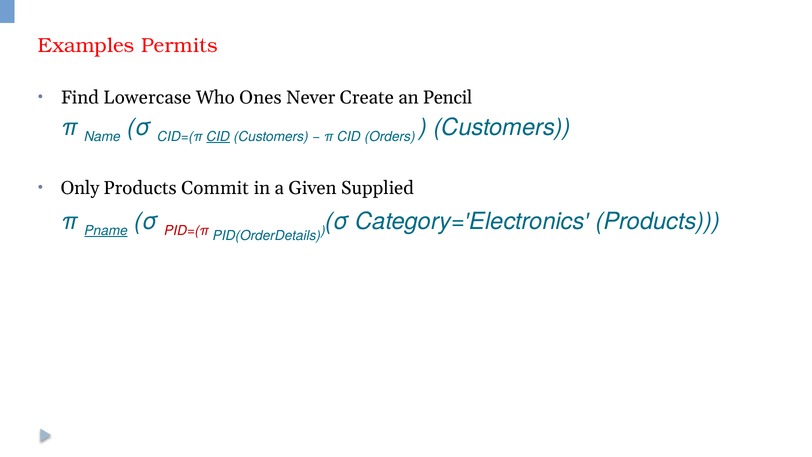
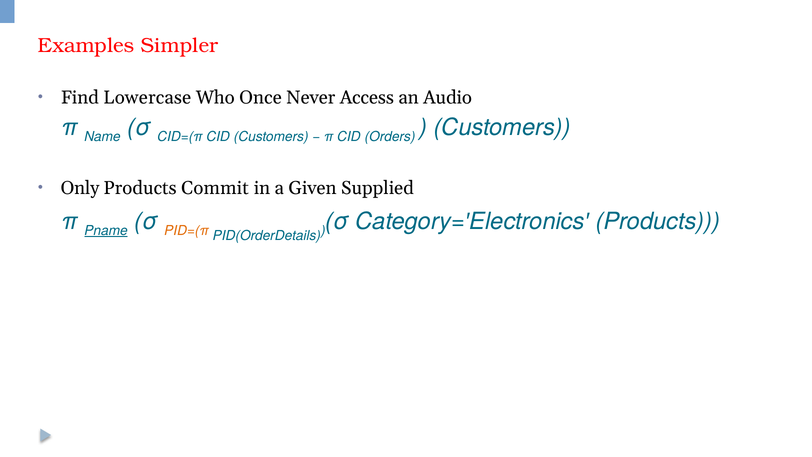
Permits: Permits -> Simpler (180, 46)
Ones: Ones -> Once (260, 97)
Create: Create -> Access (367, 97)
Pencil: Pencil -> Audio (448, 97)
CID underline: present -> none (218, 137)
PID=(π colour: red -> orange (186, 231)
